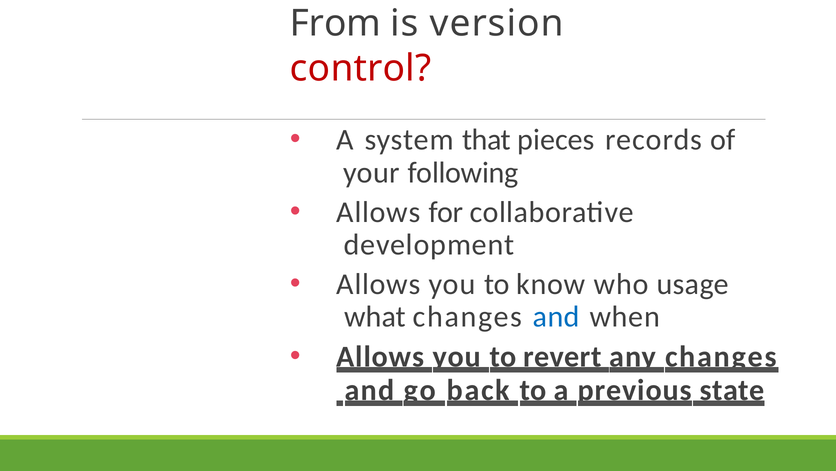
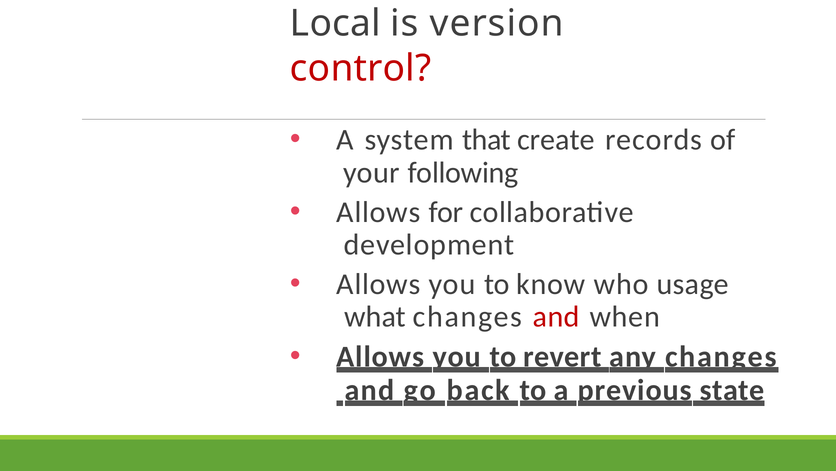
From: From -> Local (335, 24)
pieces: pieces -> create (556, 140)
and colour: blue -> red (556, 316)
